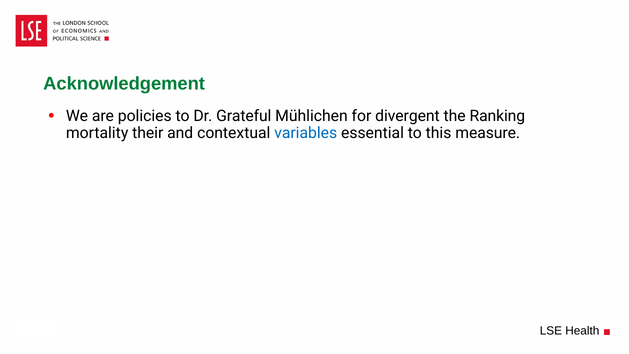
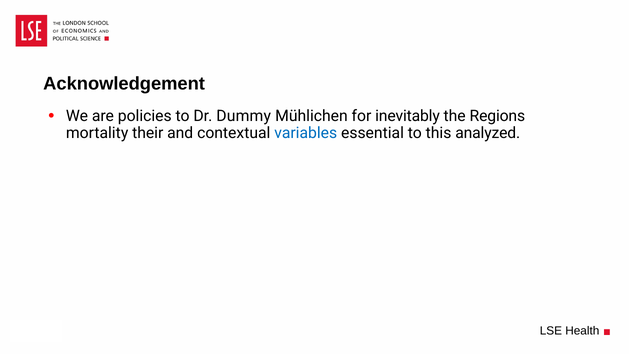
Acknowledgement colour: green -> black (124, 84)
Grateful: Grateful -> Dummy (244, 116)
divergent: divergent -> inevitably (408, 116)
Ranking: Ranking -> Regions (497, 116)
measure: measure -> analyzed (488, 133)
